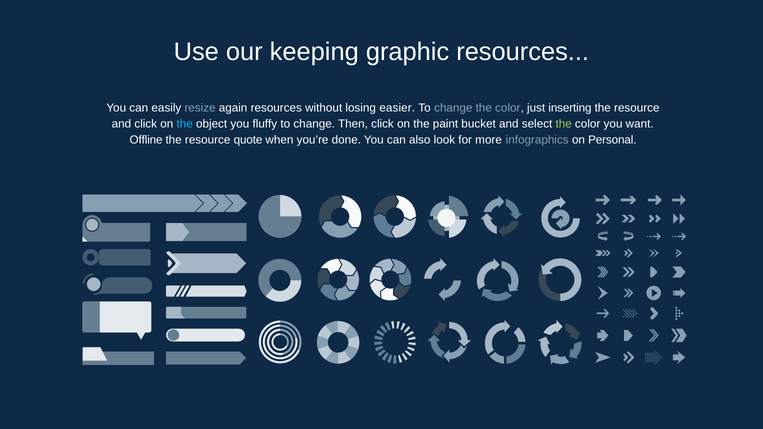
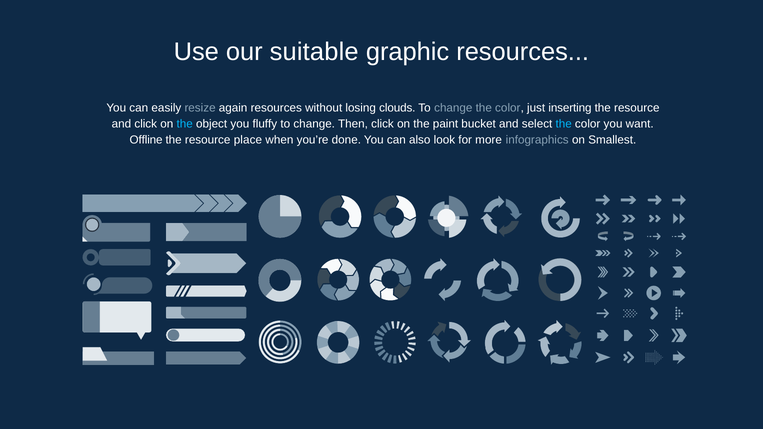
keeping: keeping -> suitable (314, 52)
easier: easier -> clouds (397, 108)
the colour: light green -> light blue (564, 124)
quote: quote -> place (248, 140)
Personal: Personal -> Smallest (612, 140)
